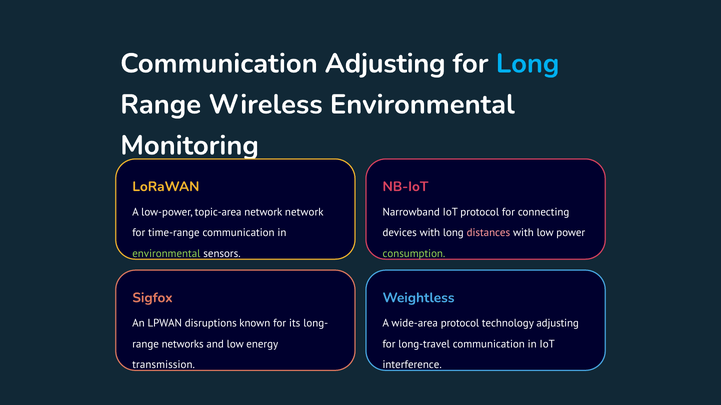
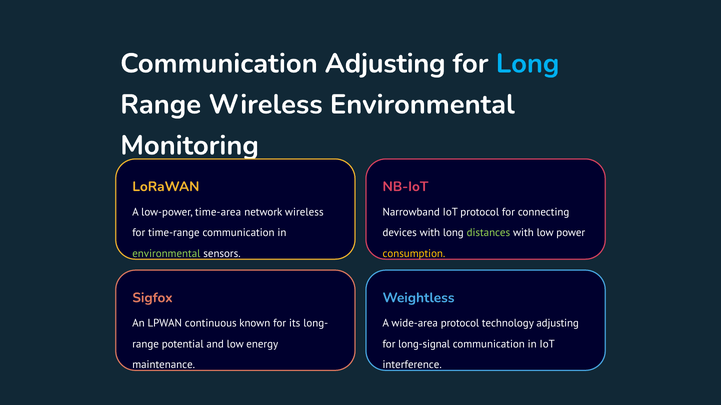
topic-area: topic-area -> time-area (218, 212)
network network: network -> wireless (304, 212)
distances colour: pink -> light green (488, 233)
consumption colour: light green -> yellow (414, 254)
disruptions: disruptions -> continuous (211, 324)
networks: networks -> potential (183, 344)
long-travel: long-travel -> long-signal (424, 344)
transmission: transmission -> maintenance (164, 365)
